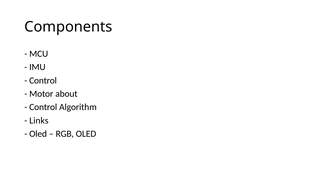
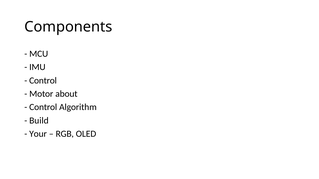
Links: Links -> Build (39, 121)
Oled: Oled -> Your (38, 134)
